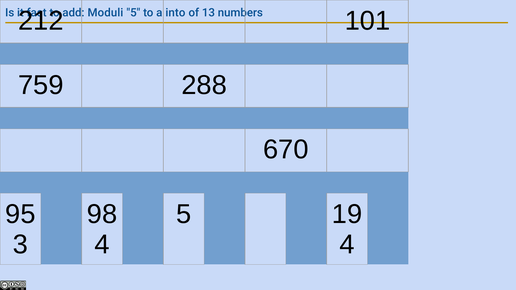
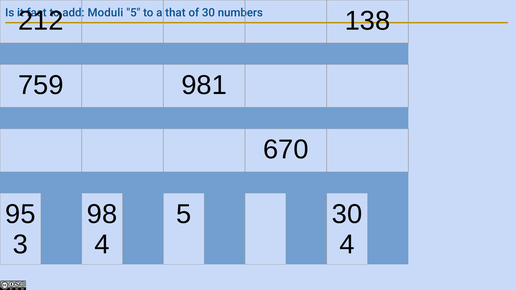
into: into -> that (175, 13)
of 13: 13 -> 30 (208, 13)
101: 101 -> 138 (368, 21)
288: 288 -> 981 (204, 85)
5 19: 19 -> 30 (347, 214)
